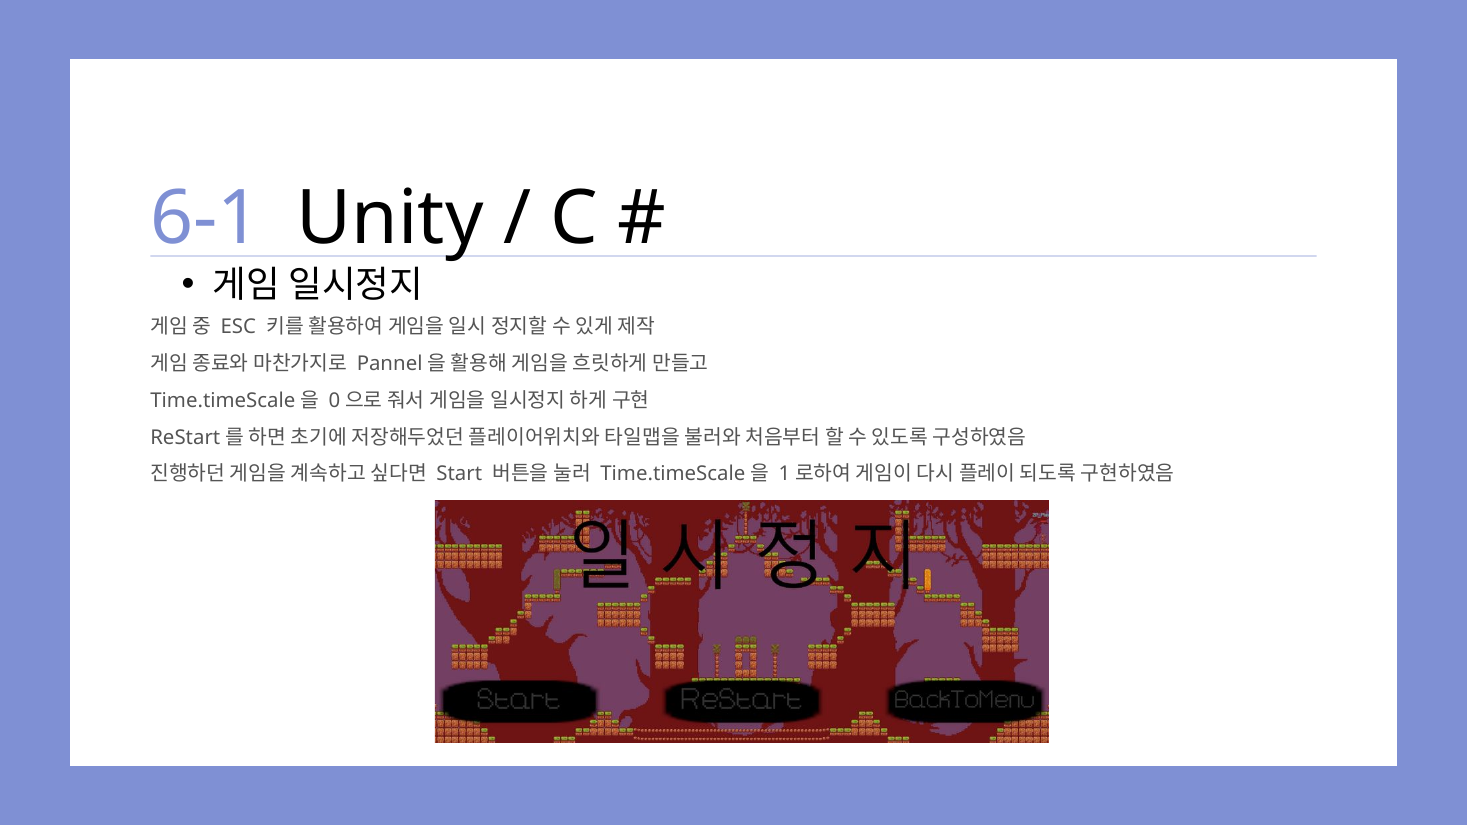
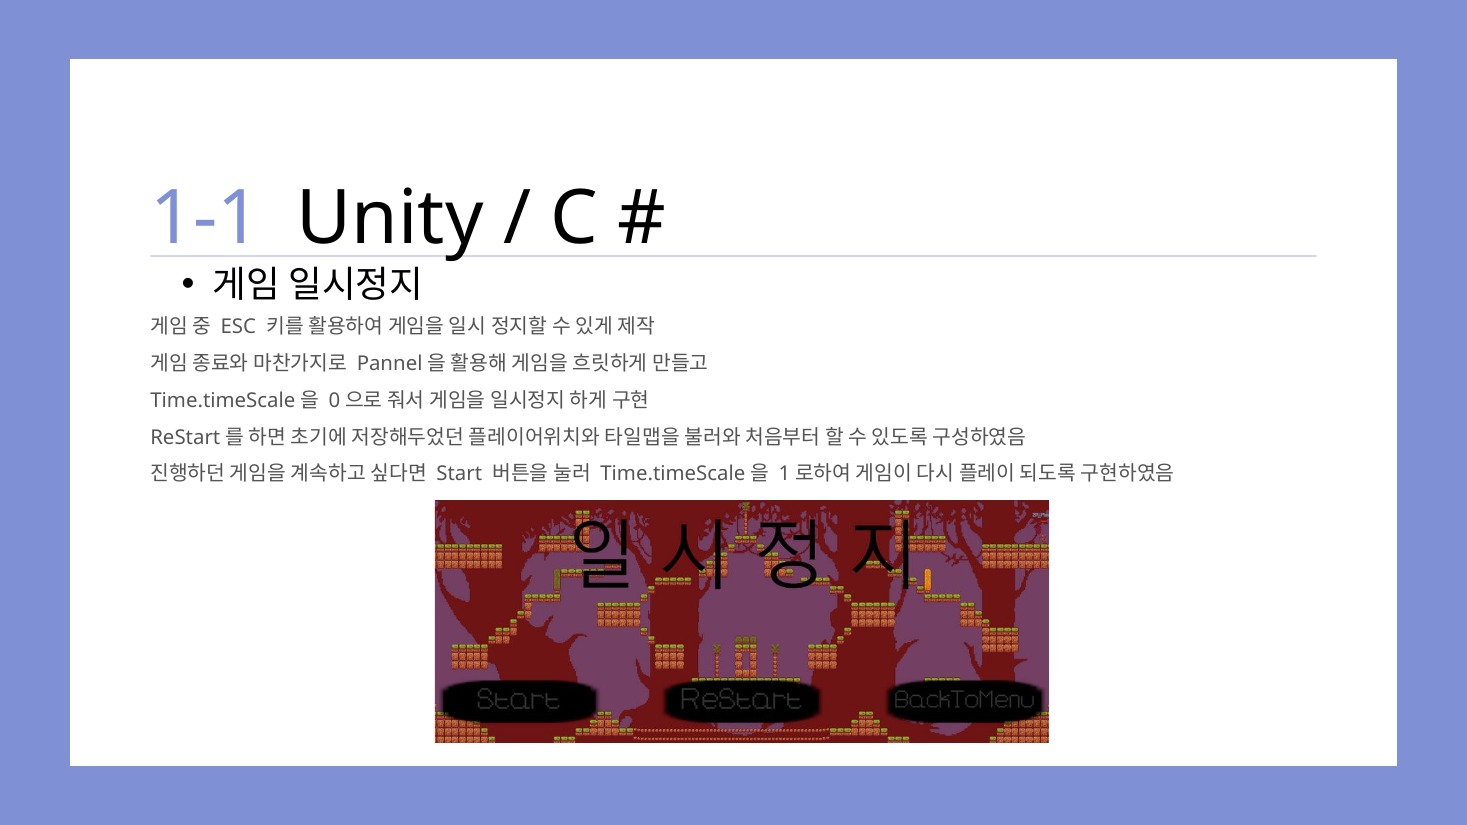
6-1: 6-1 -> 1-1 (206, 219)
